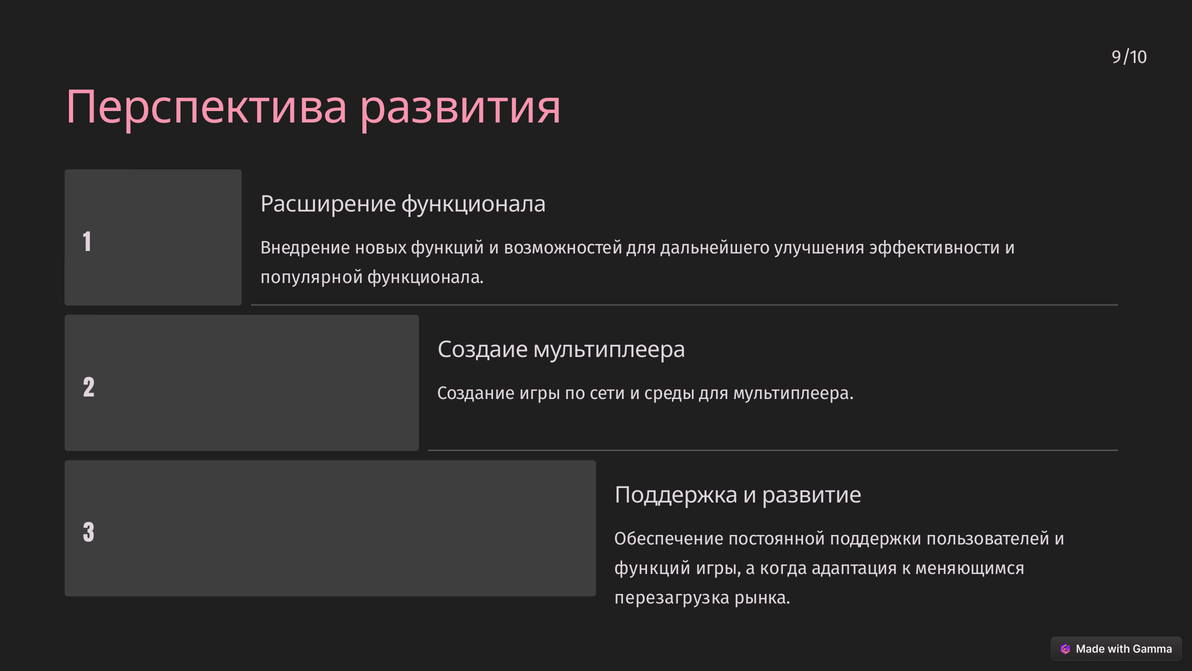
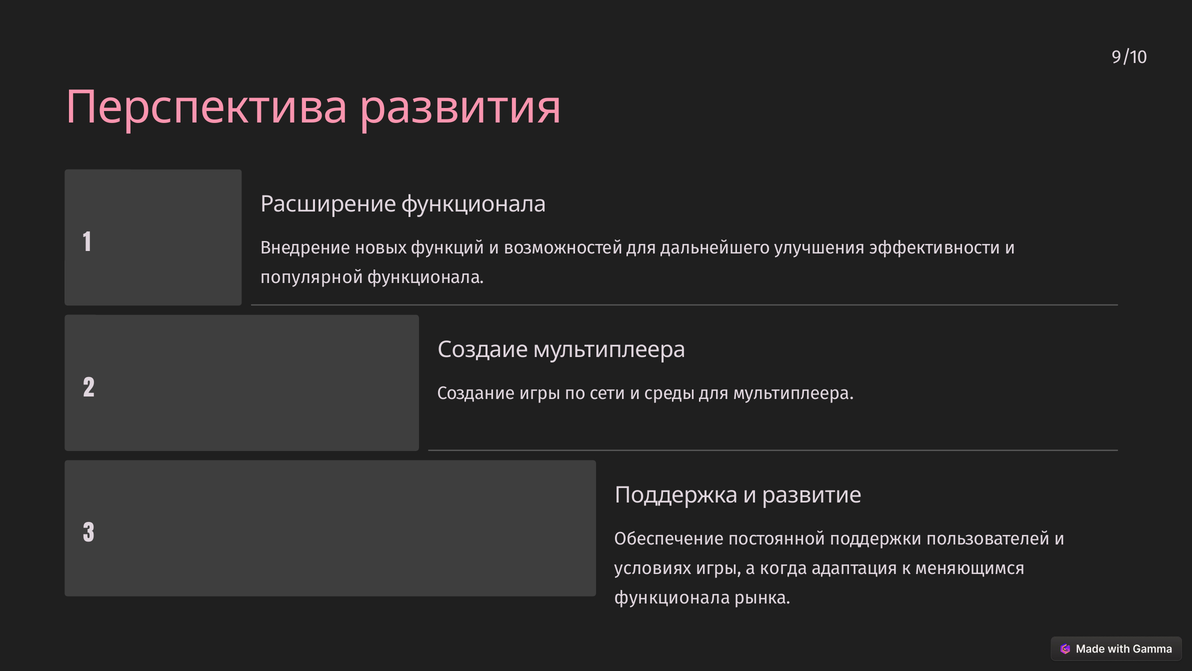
функций: функций -> условиях (653, 568)
перезагрузка: перезагрузка -> функционала (672, 597)
